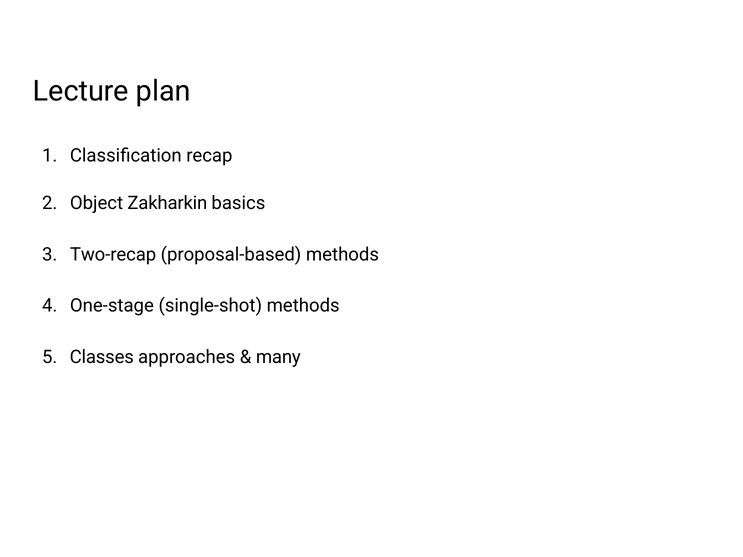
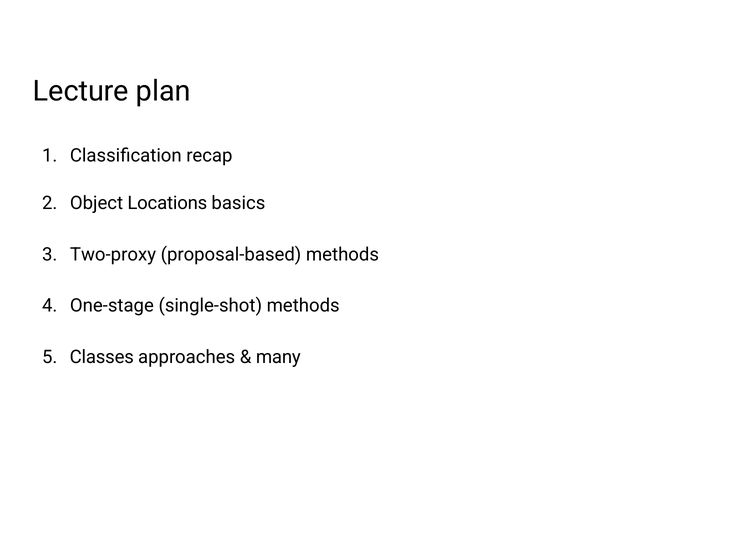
Zakharkin: Zakharkin -> Locations (167, 203)
Two-recap: Two-recap -> Two-proxy (113, 255)
